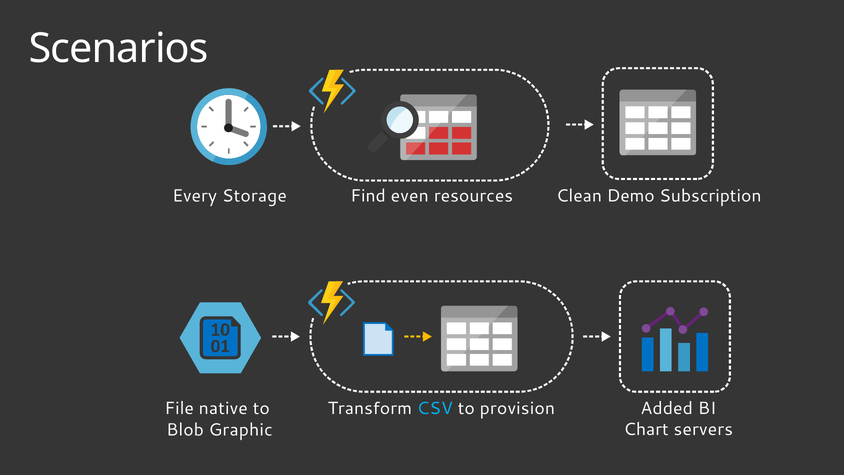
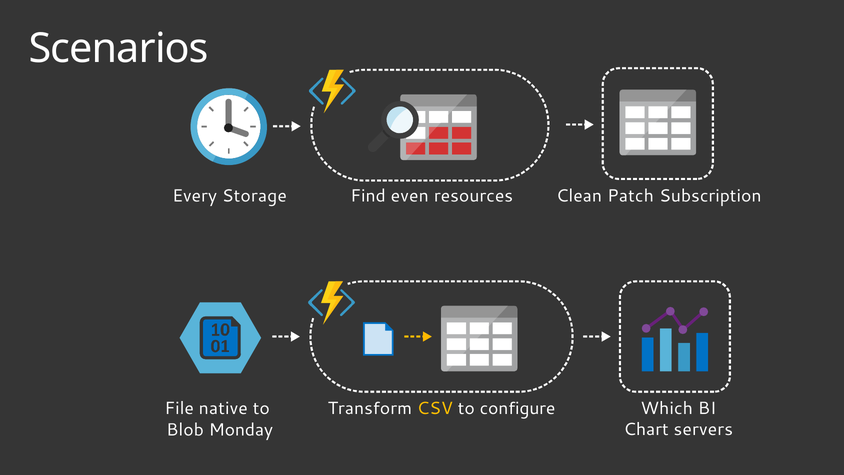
Demo: Demo -> Patch (631, 196)
Added: Added -> Which (667, 408)
CSV colour: light blue -> yellow (435, 408)
provision: provision -> configure (518, 408)
Graphic: Graphic -> Monday (241, 429)
